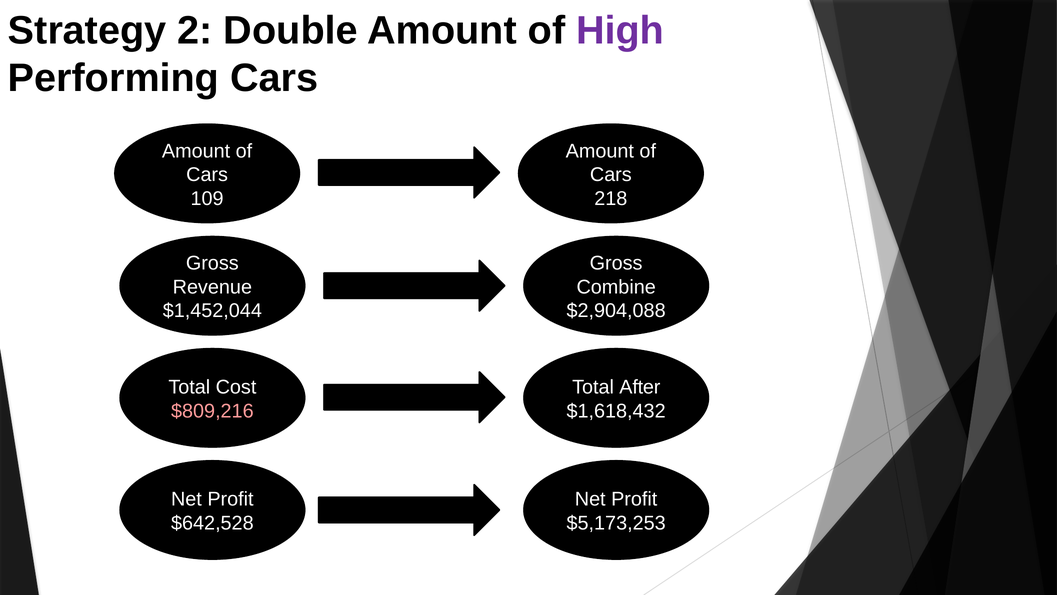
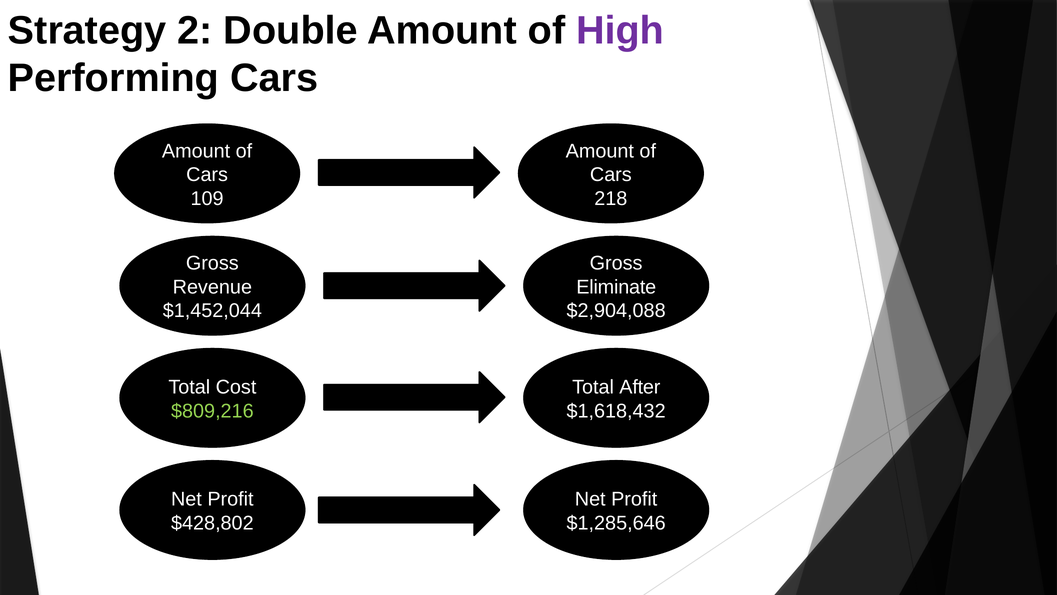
Combine: Combine -> Eliminate (616, 287)
$809,216 colour: pink -> light green (212, 411)
$642,528: $642,528 -> $428,802 (212, 523)
$5,173,253: $5,173,253 -> $1,285,646 (616, 523)
